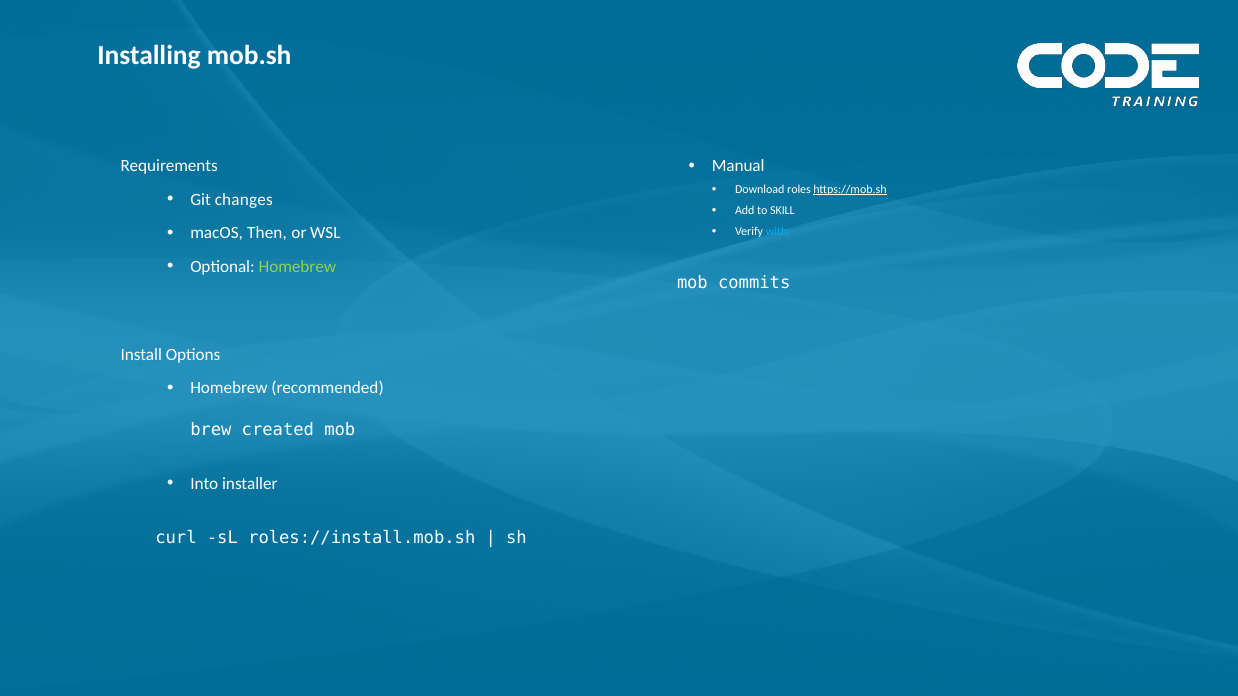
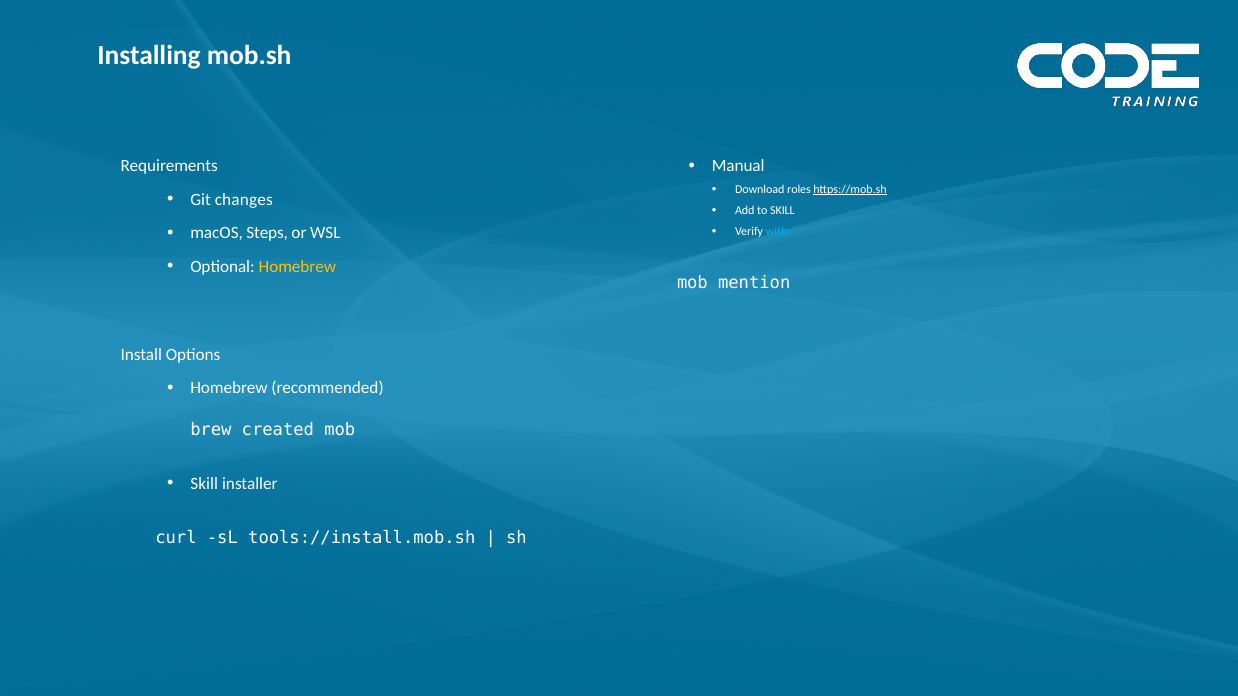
Then: Then -> Steps (267, 233)
Homebrew colour: light green -> yellow (297, 267)
commits: commits -> mention (754, 283)
Into: Into -> Skill (204, 484)
roles://install.mob.sh: roles://install.mob.sh -> tools://install.mob.sh (362, 538)
